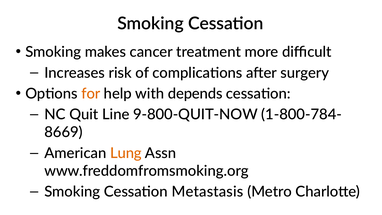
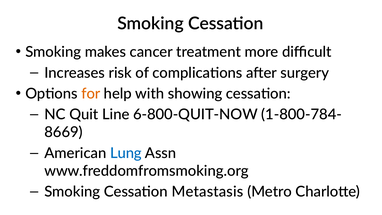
depends: depends -> showing (195, 94)
9-800-QUIT-NOW: 9-800-QUIT-NOW -> 6-800-QUIT-NOW (195, 114)
Lung colour: orange -> blue (126, 153)
